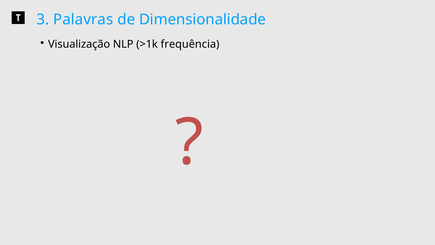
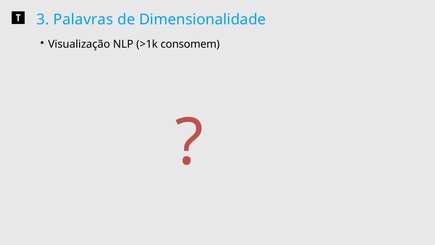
frequência: frequência -> consomem (190, 44)
